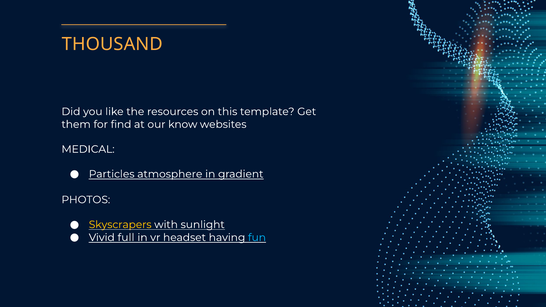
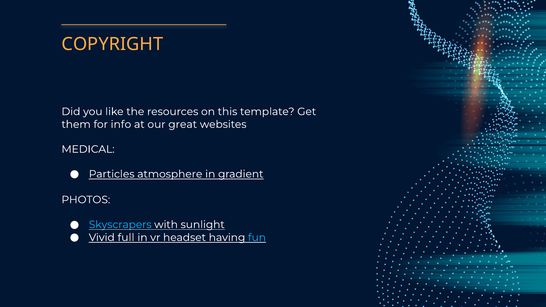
THOUSAND: THOUSAND -> COPYRIGHT (112, 44)
find: find -> info (121, 124)
know: know -> great (183, 124)
Skyscrapers colour: yellow -> light blue (120, 225)
